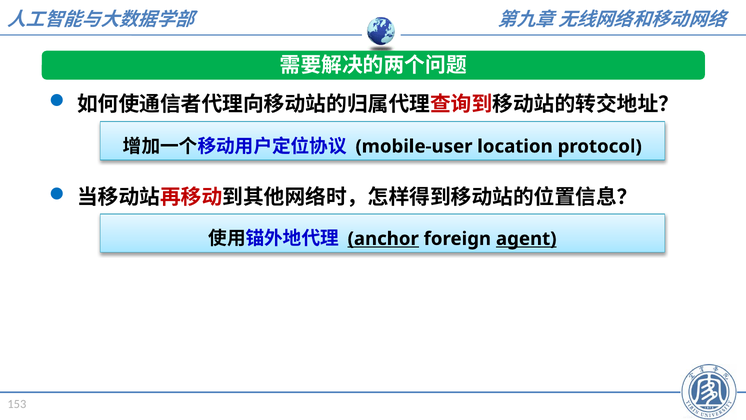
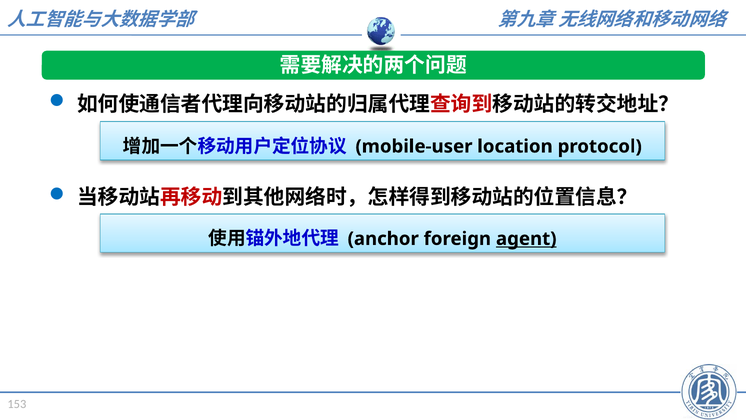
anchor underline: present -> none (383, 239)
